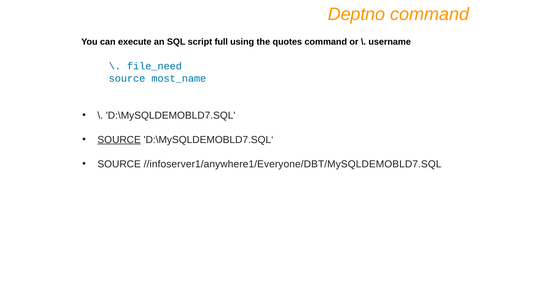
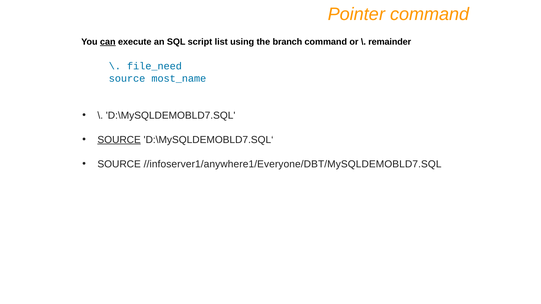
Deptno: Deptno -> Pointer (356, 14)
can underline: none -> present (108, 42)
full: full -> list (221, 42)
quotes: quotes -> branch (287, 42)
username: username -> remainder (390, 42)
